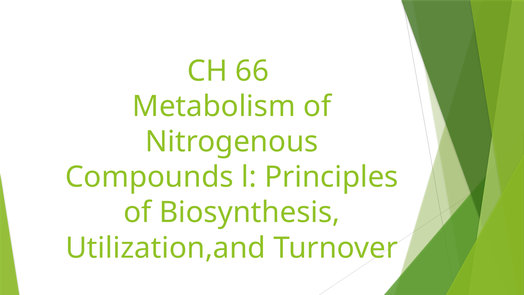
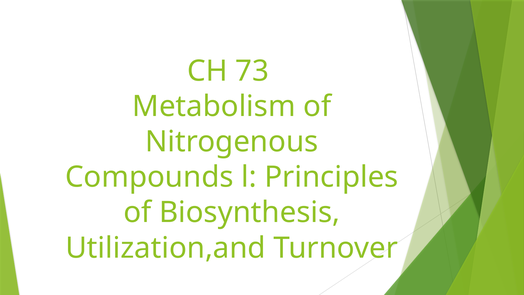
66: 66 -> 73 (252, 71)
